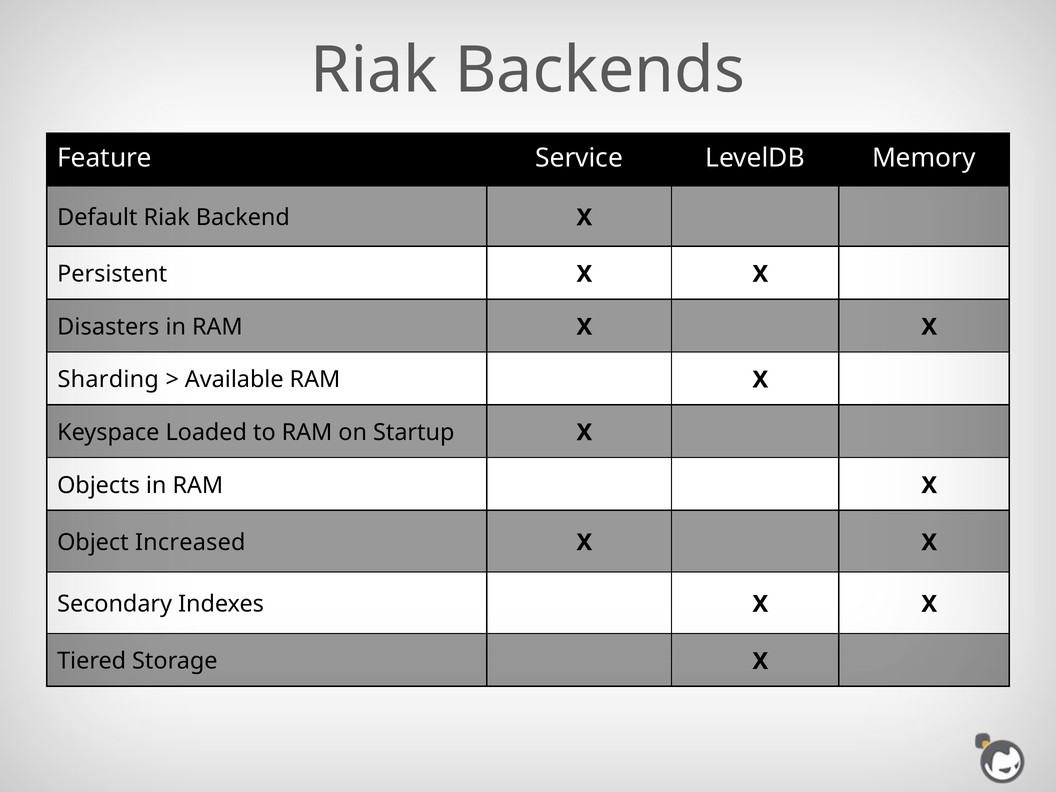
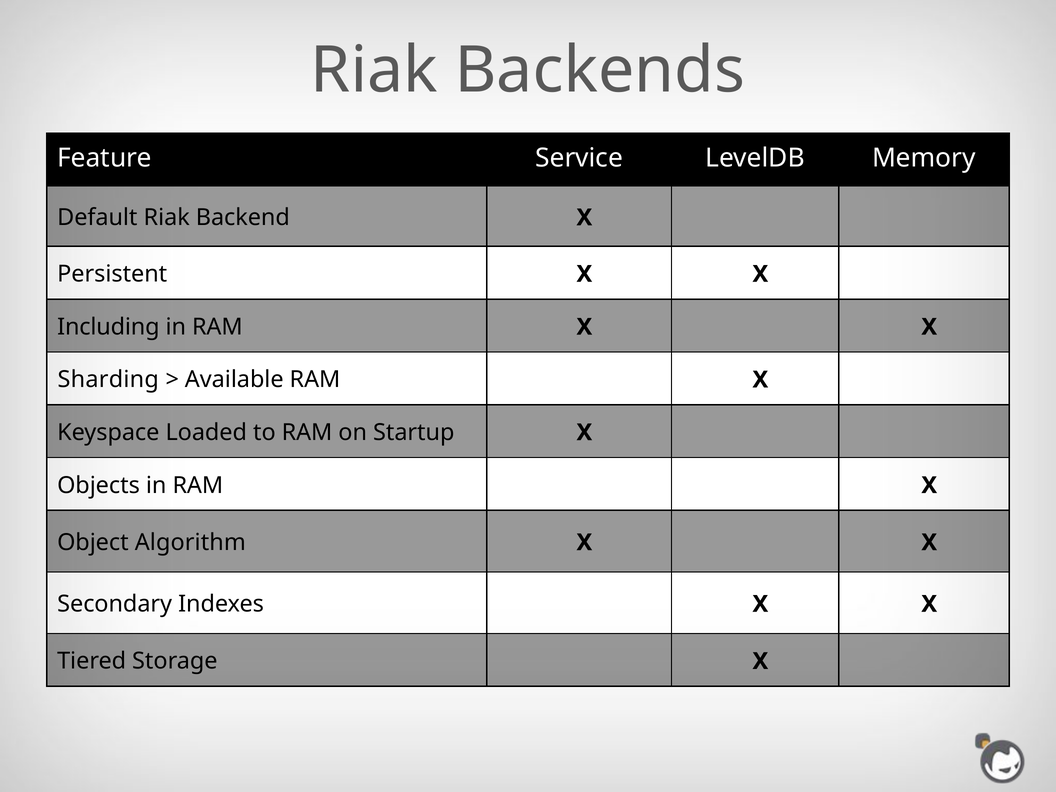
Disasters: Disasters -> Including (108, 327)
Increased: Increased -> Algorithm (190, 542)
